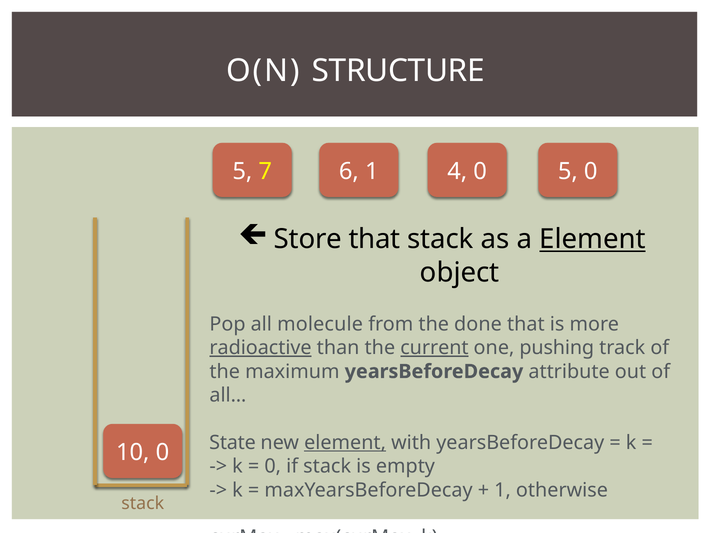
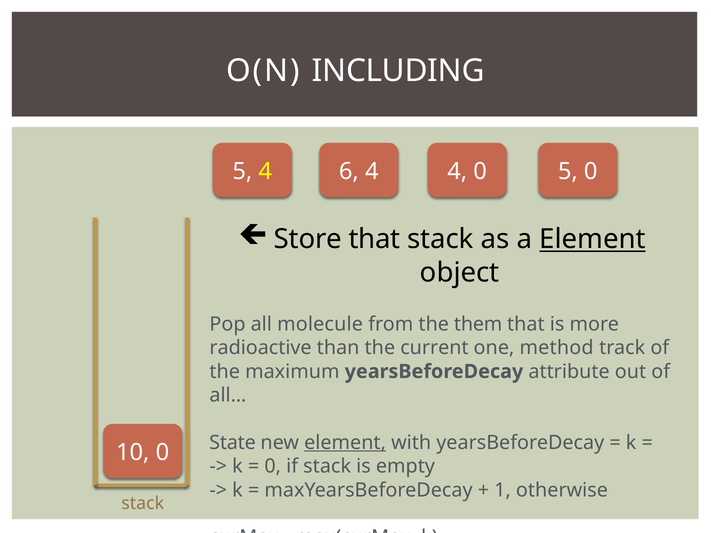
STRUCTURE: STRUCTURE -> INCLUDING (398, 71)
5 7: 7 -> 4 (265, 172)
6 1: 1 -> 4 (372, 172)
done: done -> them (478, 324)
radioactive underline: present -> none (261, 348)
current underline: present -> none (434, 348)
pushing: pushing -> method (557, 348)
